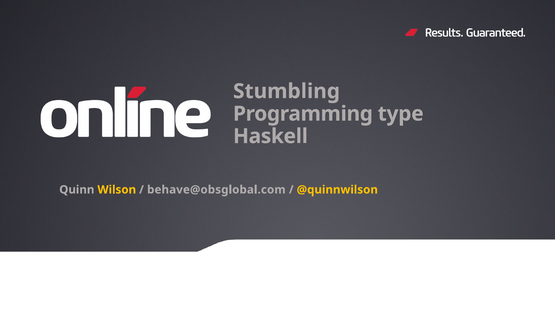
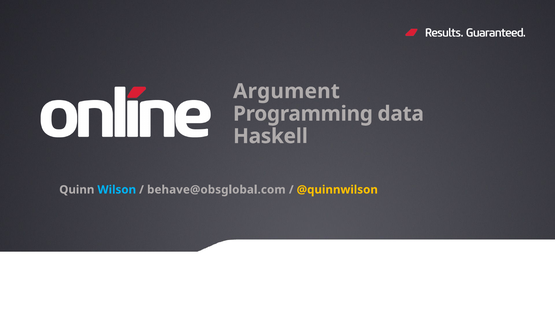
Stumbling: Stumbling -> Argument (286, 91)
type: type -> data (401, 114)
Wilson colour: yellow -> light blue (117, 190)
